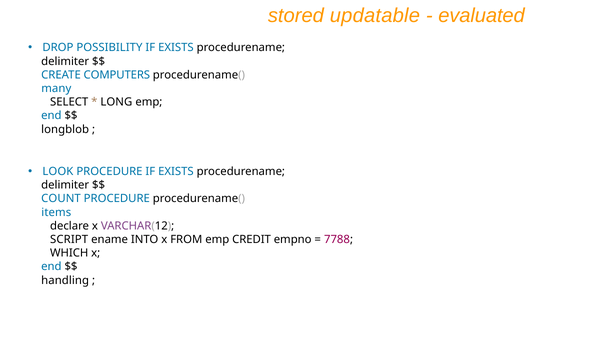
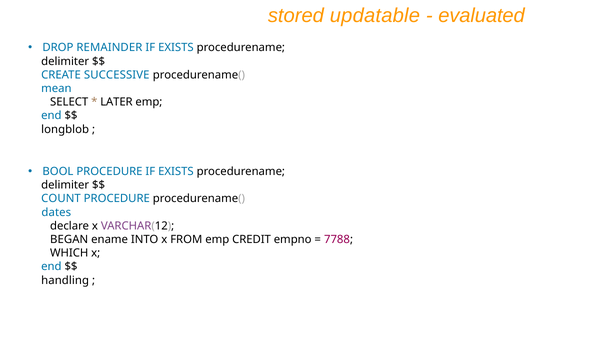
POSSIBILITY: POSSIBILITY -> REMAINDER (109, 48)
COMPUTERS: COMPUTERS -> SUCCESSIVE (117, 75)
many: many -> mean (56, 89)
LONG: LONG -> LATER (116, 102)
LOOK: LOOK -> BOOL (58, 172)
items: items -> dates (56, 212)
SCRIPT: SCRIPT -> BEGAN (69, 240)
